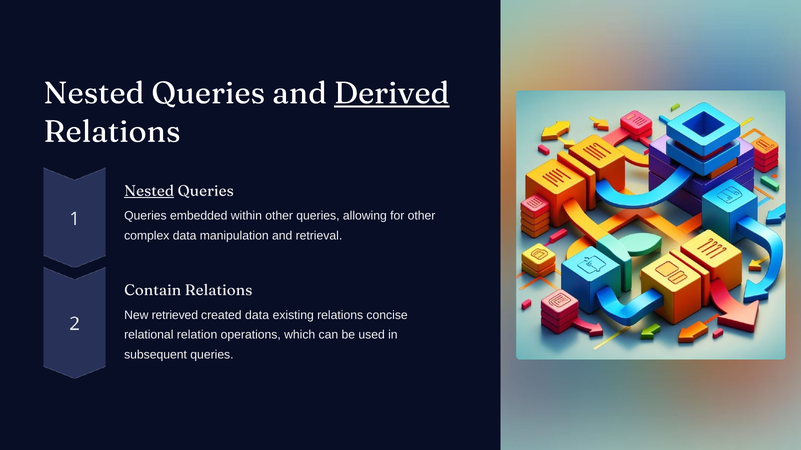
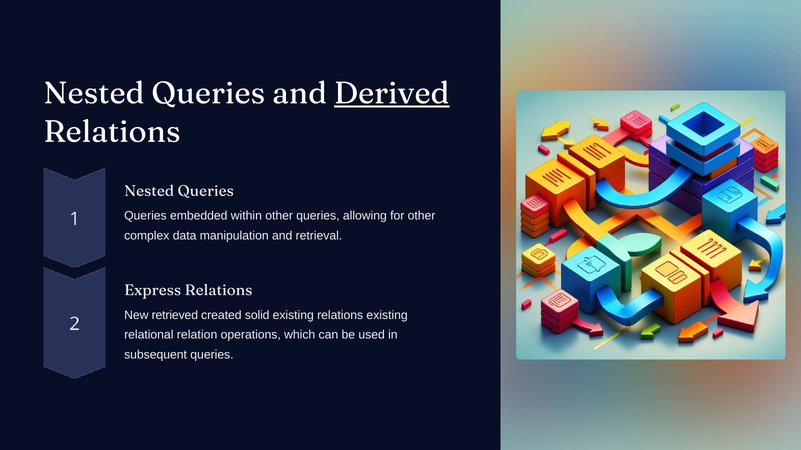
Nested underline: present -> none (149, 191)
Contain: Contain -> Express (153, 290)
created data: data -> solid (257, 315)
relations concise: concise -> existing (387, 315)
